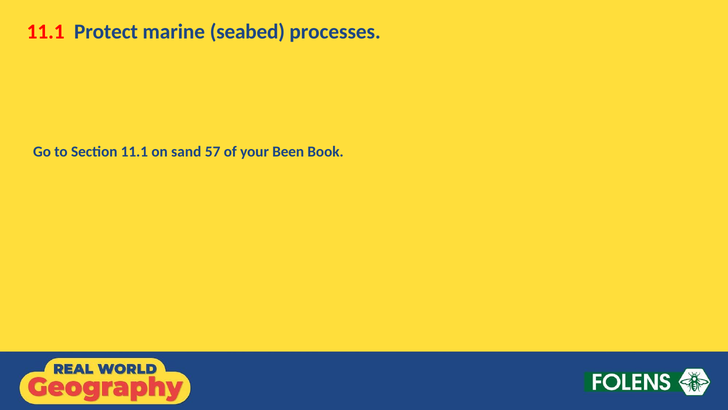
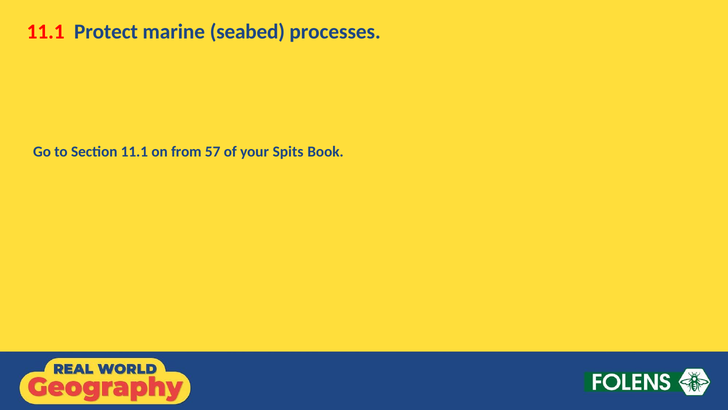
sand: sand -> from (186, 152)
Been: Been -> Spits (288, 152)
